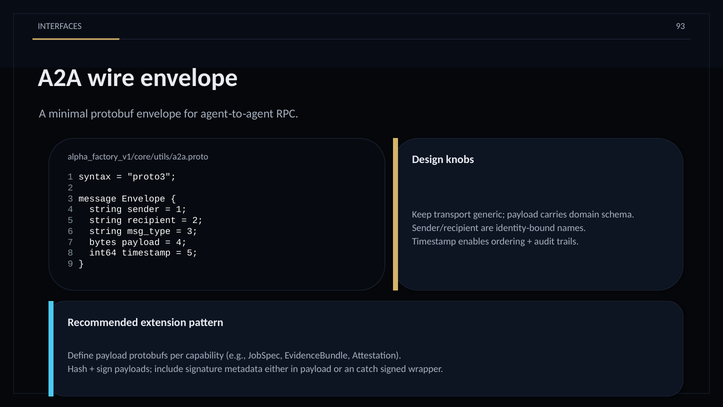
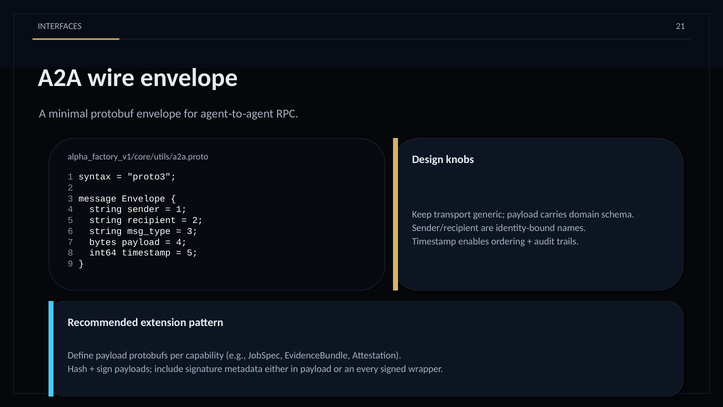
93: 93 -> 21 (681, 26)
catch: catch -> every (367, 369)
